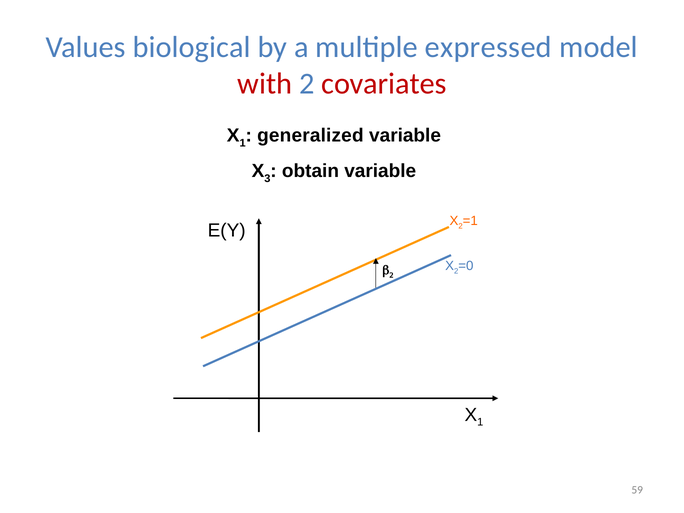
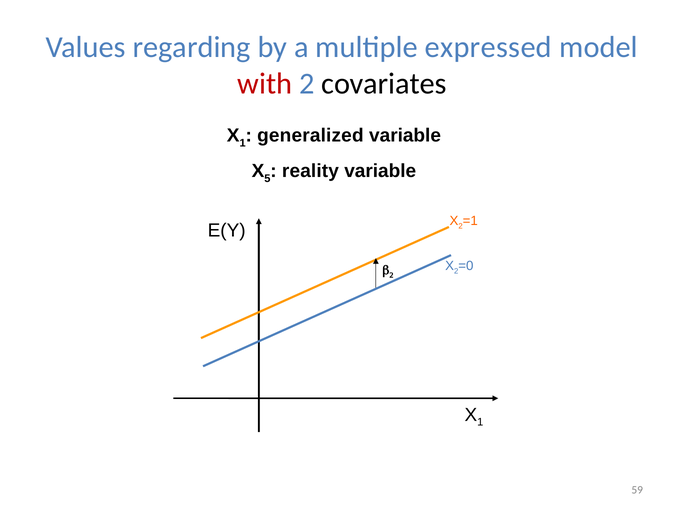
biological: biological -> regarding (192, 47)
covariates colour: red -> black (384, 84)
3: 3 -> 5 (267, 178)
obtain: obtain -> reality (310, 171)
